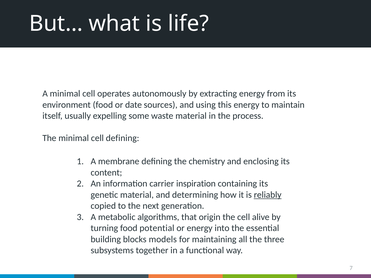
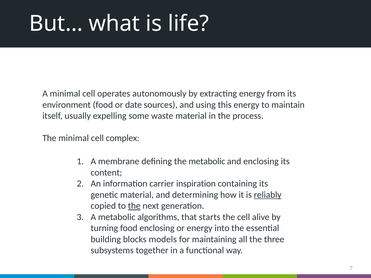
cell defining: defining -> complex (123, 138)
the chemistry: chemistry -> metabolic (207, 162)
the underline: none -> present (134, 206)
origin: origin -> starts (210, 217)
food potential: potential -> enclosing (157, 228)
